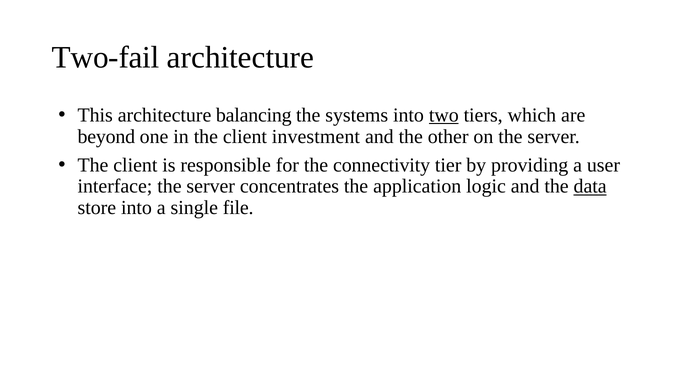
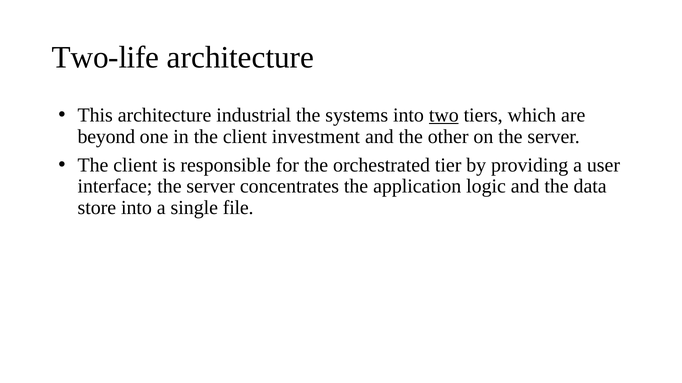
Two-fail: Two-fail -> Two-life (106, 57)
balancing: balancing -> industrial (254, 115)
connectivity: connectivity -> orchestrated (382, 165)
data underline: present -> none (590, 187)
